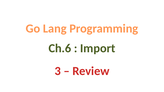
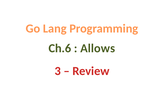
Import: Import -> Allows (98, 48)
